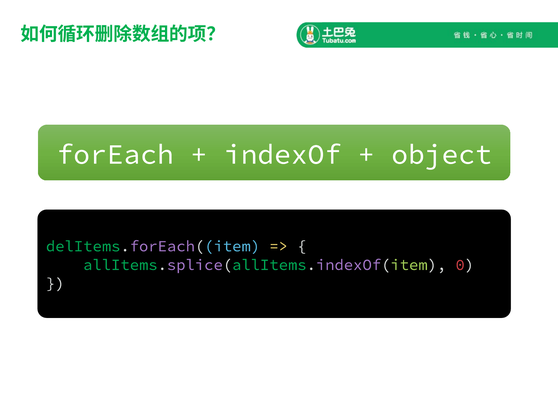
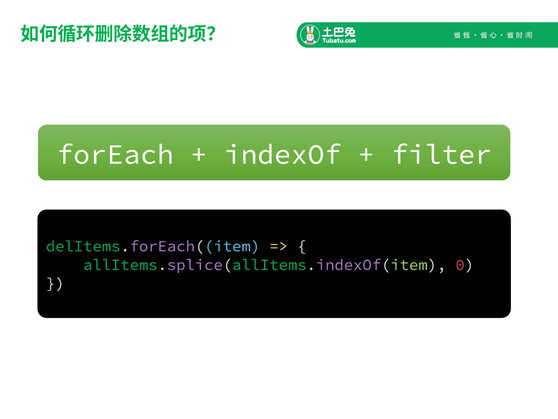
object: object -> filter (442, 154)
